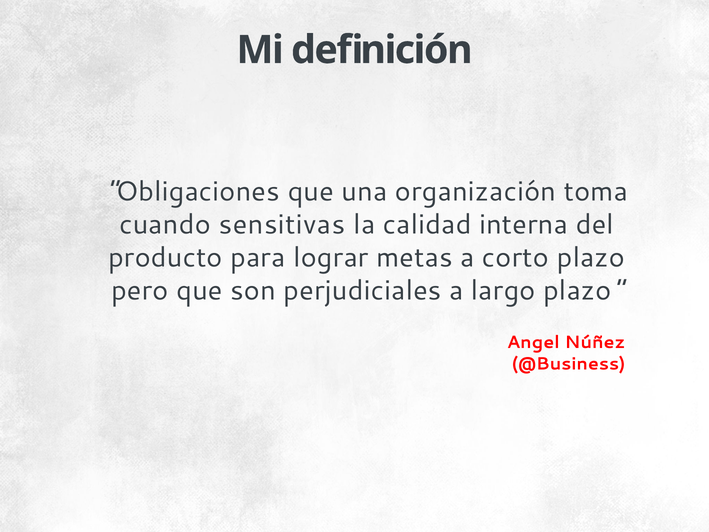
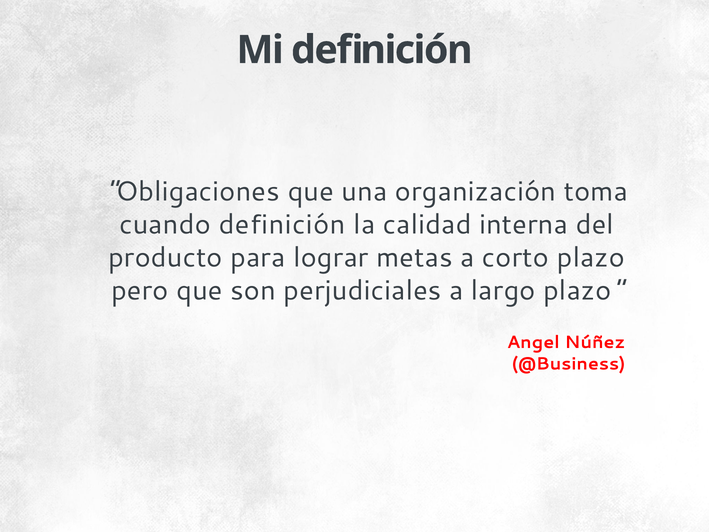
cuando sensitivas: sensitivas -> definición (282, 224)
